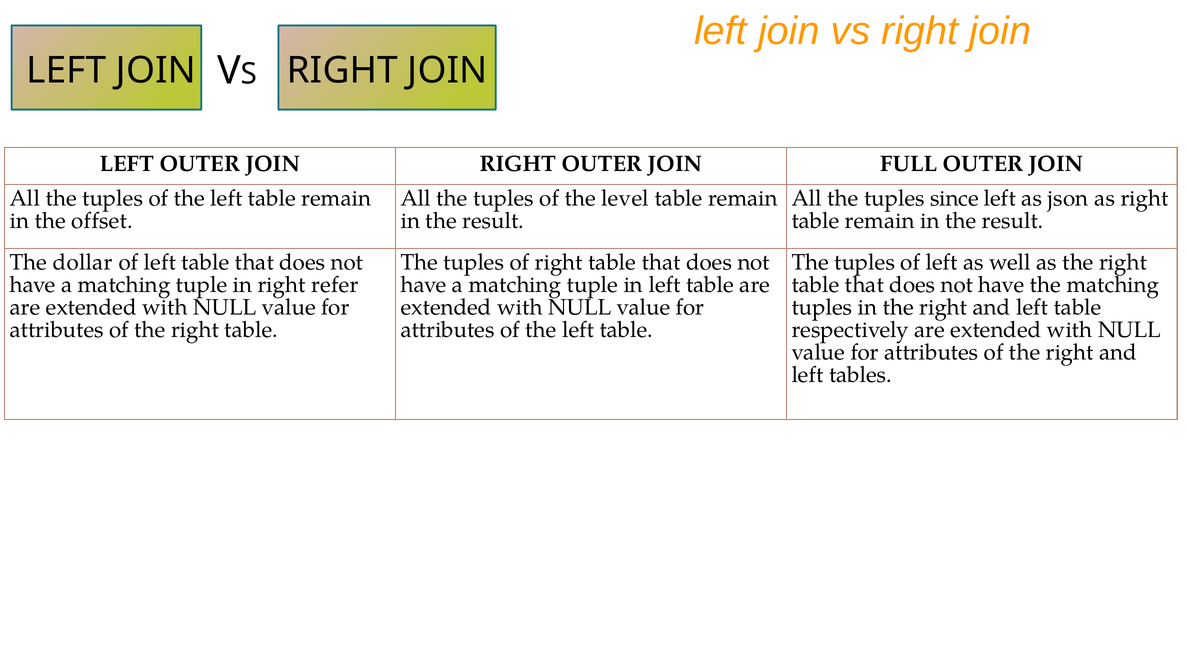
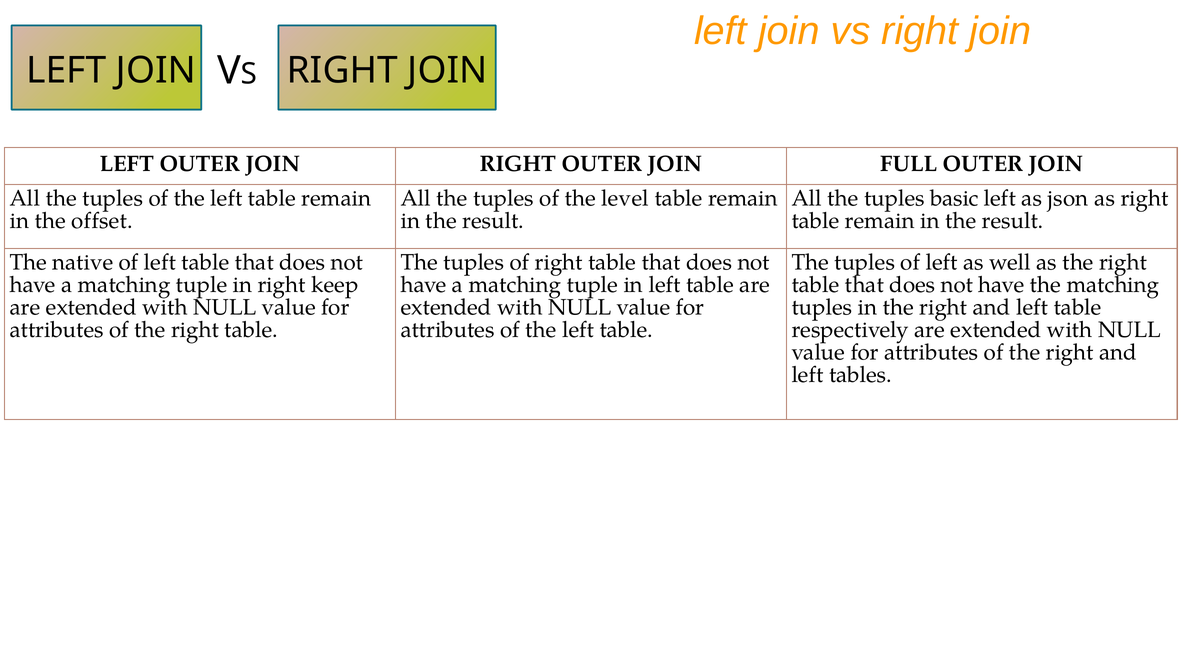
since: since -> basic (954, 199)
dollar: dollar -> native (83, 262)
refer: refer -> keep (335, 285)
